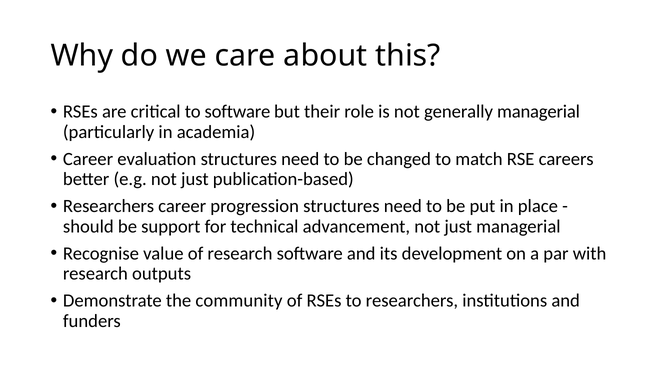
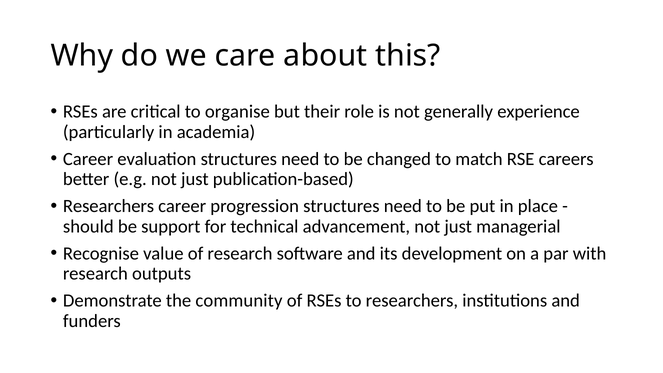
to software: software -> organise (237, 112)
generally managerial: managerial -> experience (538, 112)
